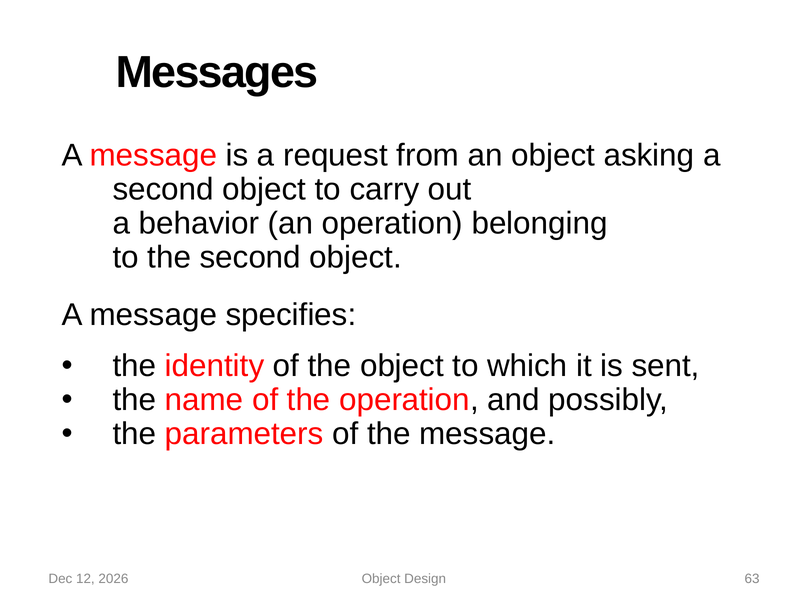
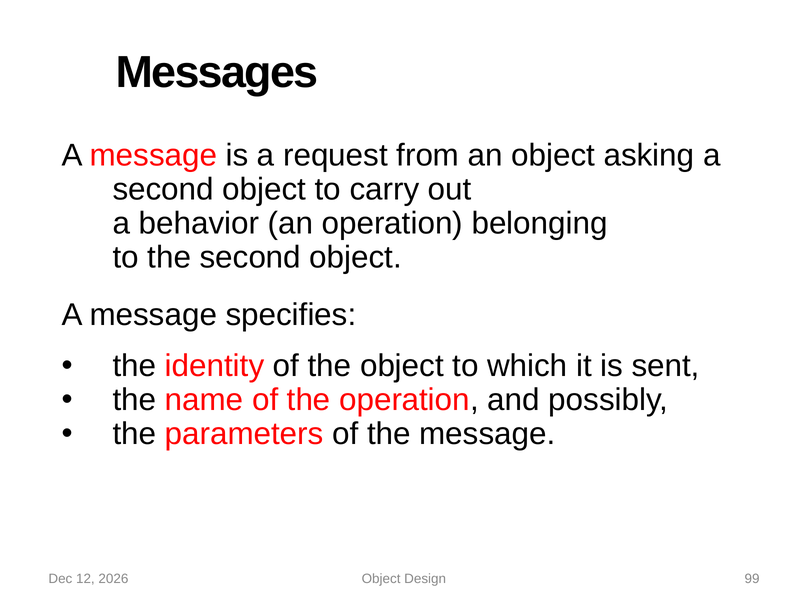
63: 63 -> 99 (752, 579)
